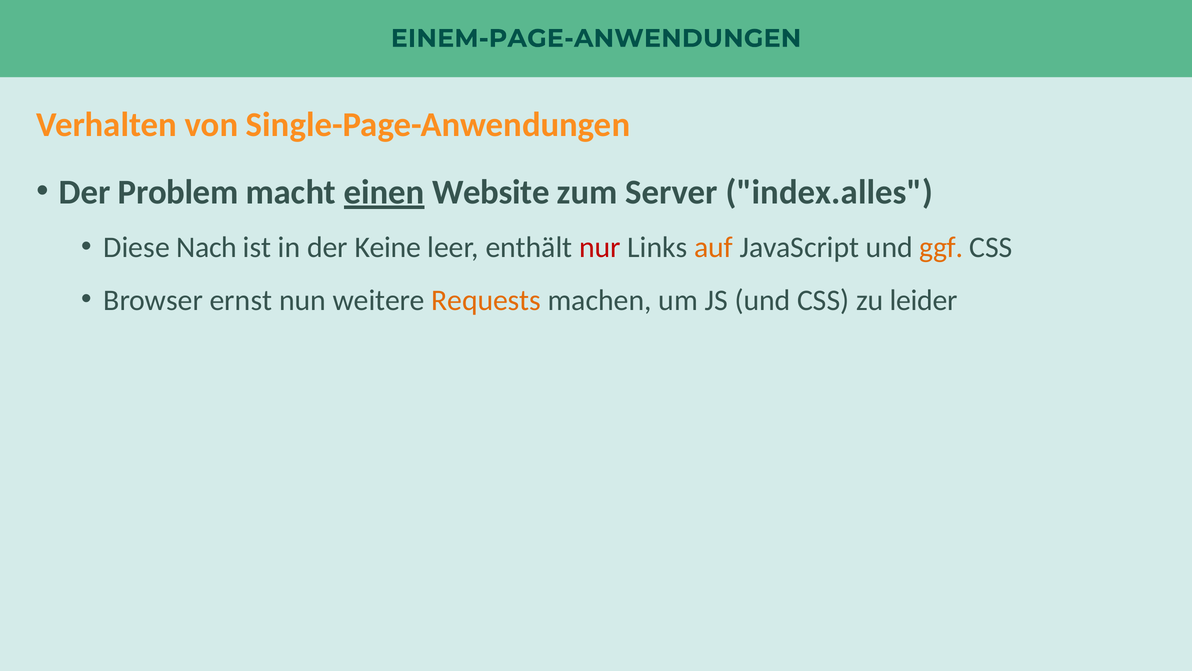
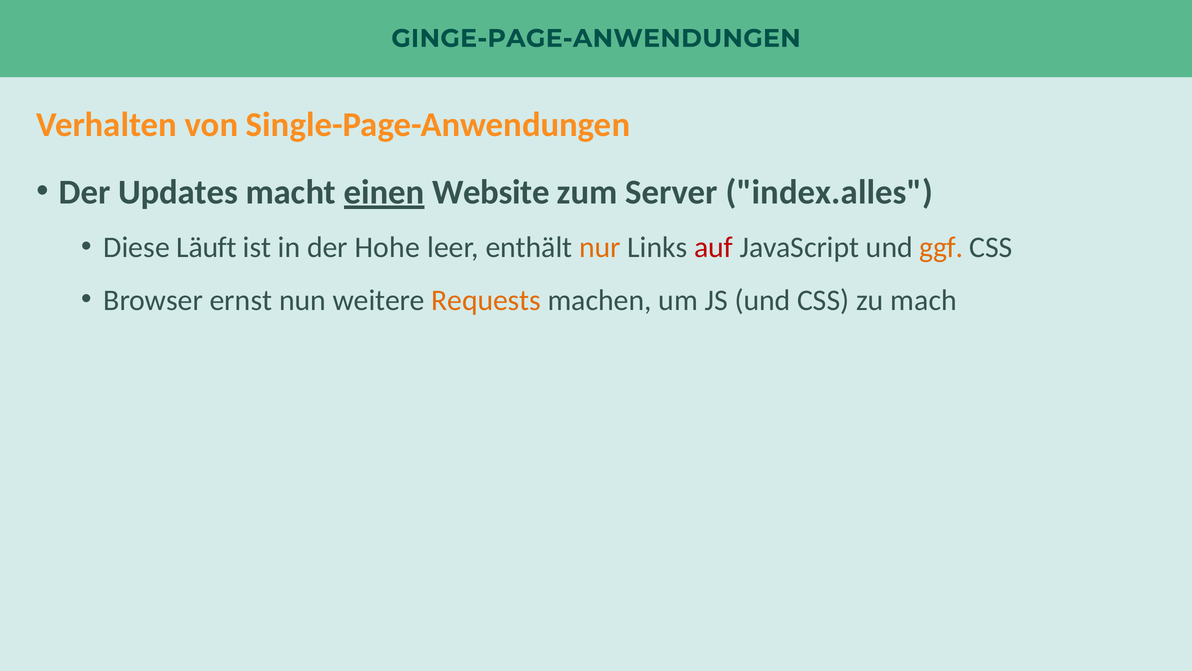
EINEM-PAGE-ANWENDUNGEN: EINEM-PAGE-ANWENDUNGEN -> GINGE-PAGE-ANWENDUNGEN (596, 38)
Problem: Problem -> Updates (178, 192)
Nach: Nach -> Läuft (207, 247)
Keine: Keine -> Hohe (387, 247)
nur colour: red -> orange (600, 247)
auf colour: orange -> red (714, 247)
leider: leider -> mach (924, 300)
